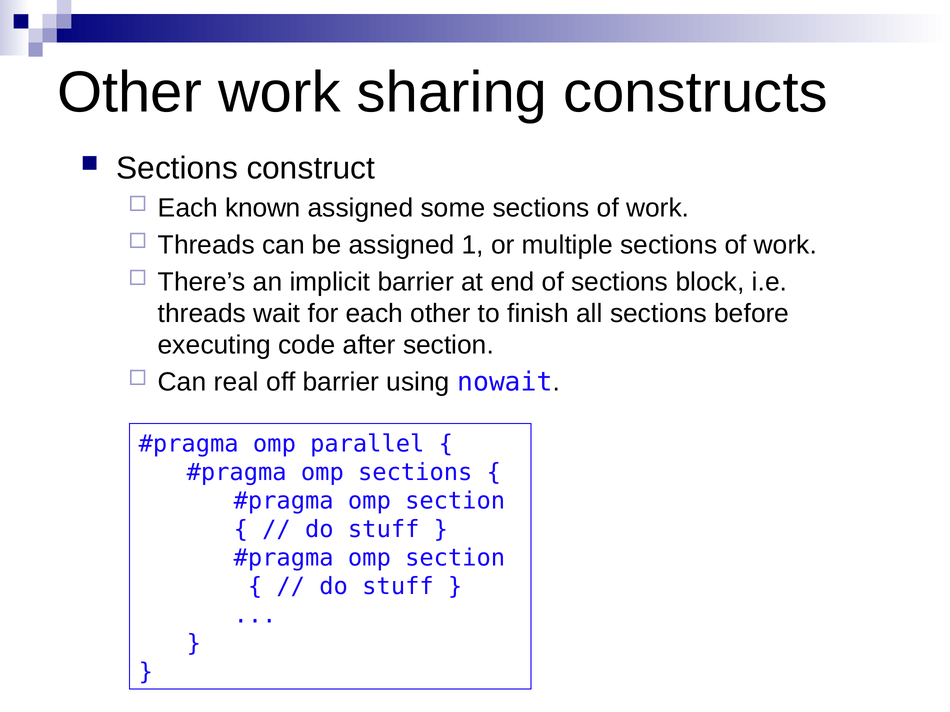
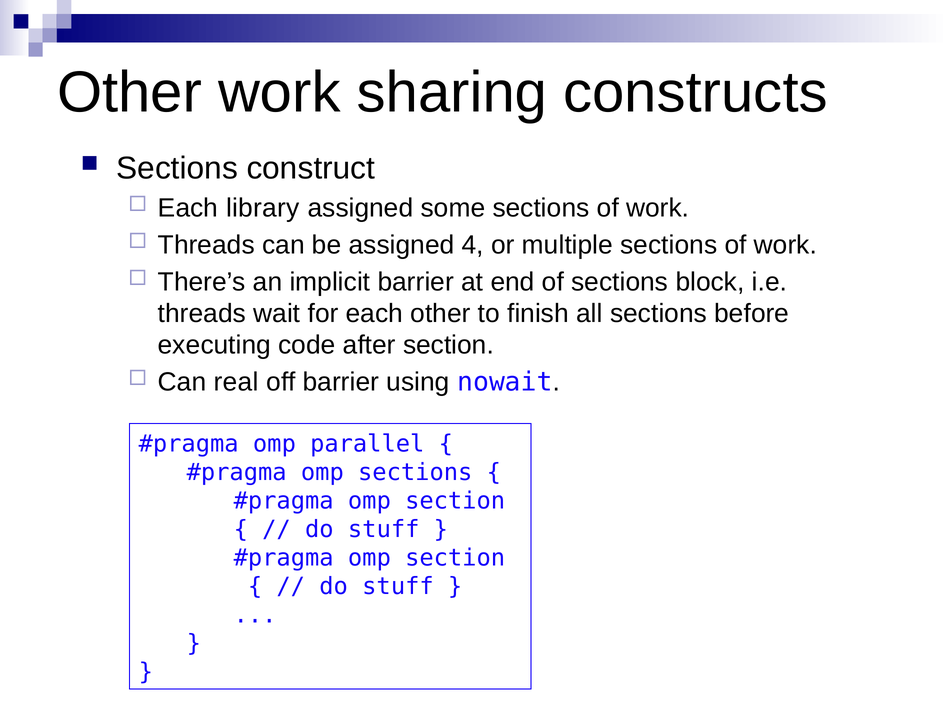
known: known -> library (263, 208)
1: 1 -> 4 (473, 245)
